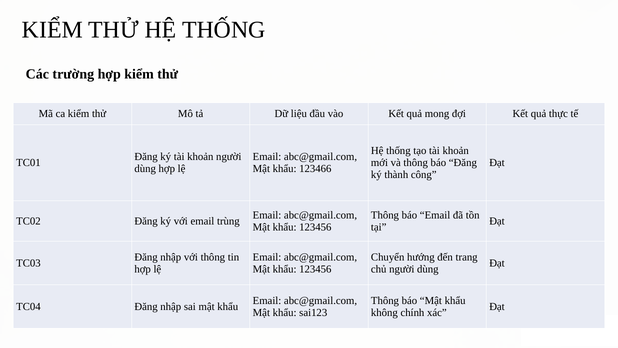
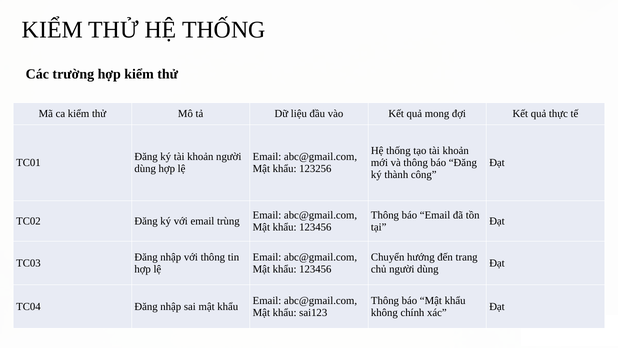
123466: 123466 -> 123256 (315, 169)
